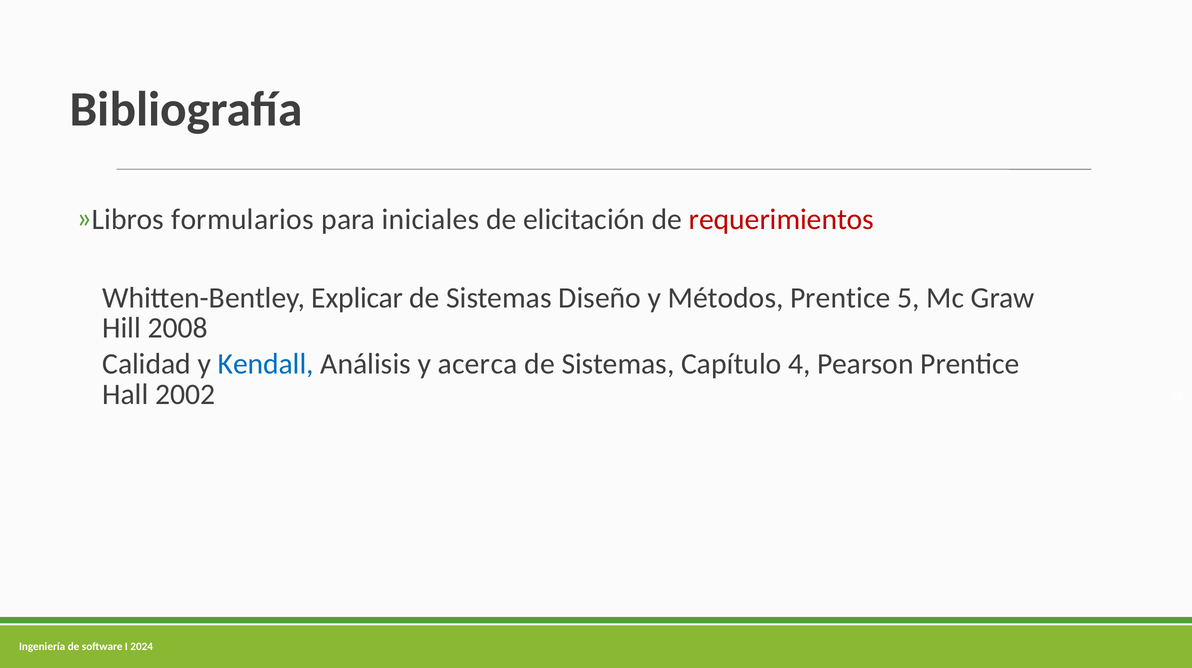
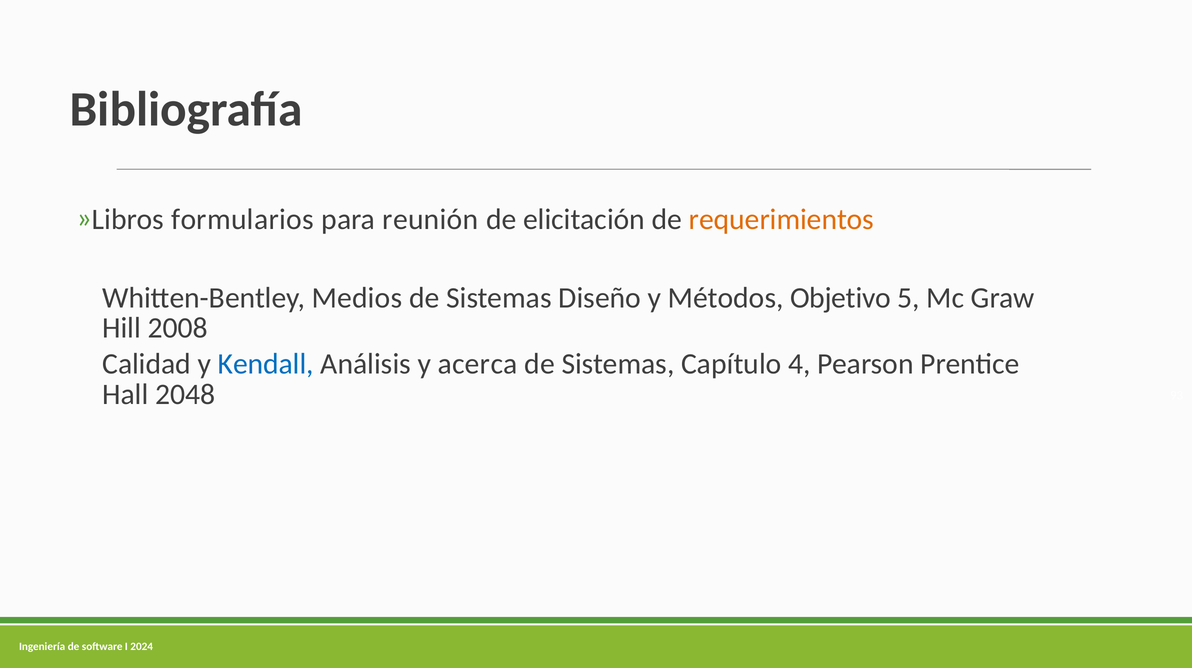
iniciales: iniciales -> reunión (430, 220)
requerimientos colour: red -> orange (781, 220)
Explicar: Explicar -> Medios (357, 298)
Métodos Prentice: Prentice -> Objetivo (840, 298)
2002: 2002 -> 2048 (185, 394)
